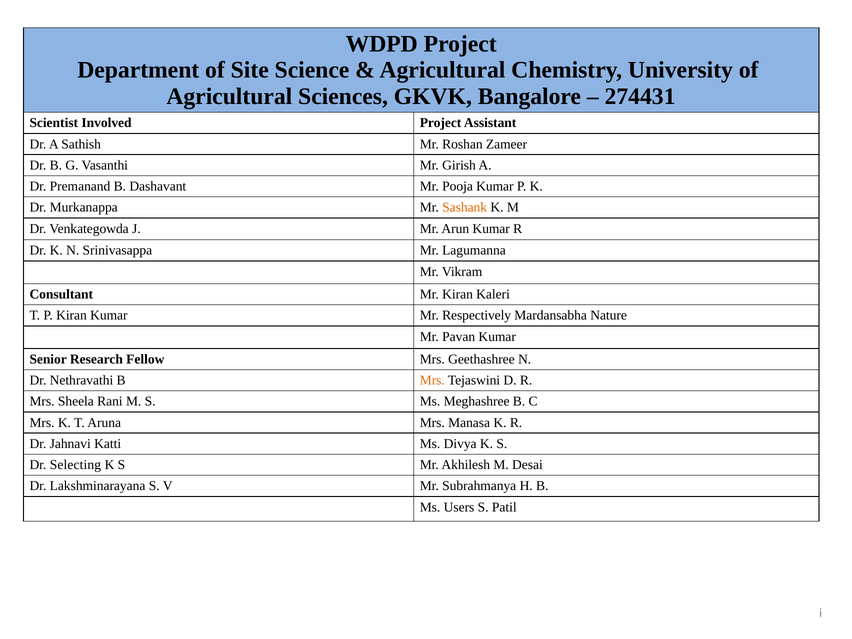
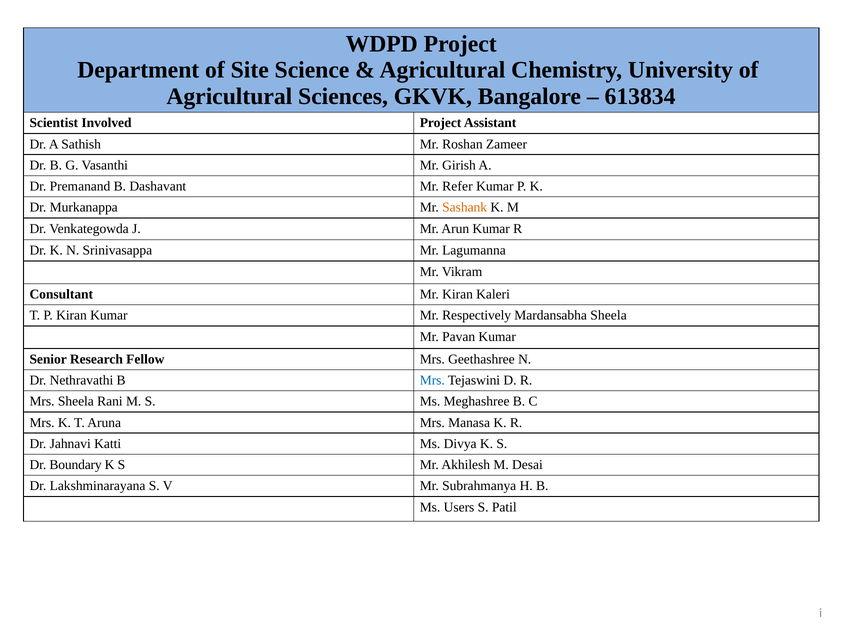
274431: 274431 -> 613834 (640, 96)
Pooja: Pooja -> Refer (457, 186)
Mardansabha Nature: Nature -> Sheela (609, 315)
Mrs colour: orange -> blue (432, 380)
Selecting: Selecting -> Boundary (76, 465)
